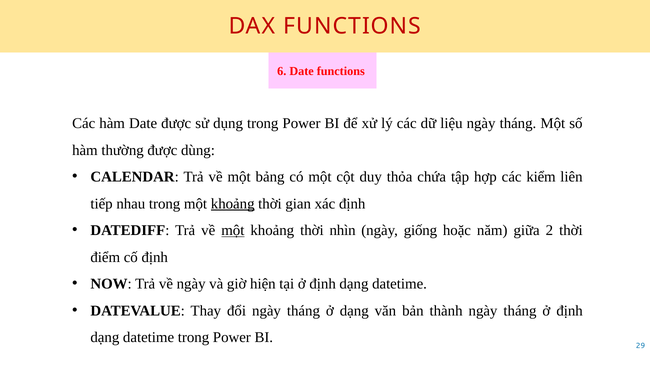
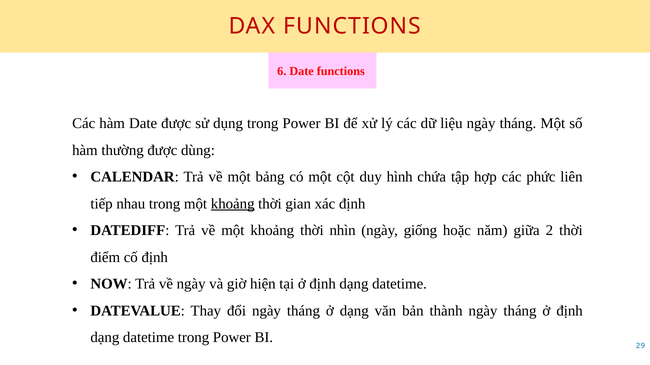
thỏa: thỏa -> hình (400, 177)
kiểm: kiểm -> phức (541, 177)
một underline: present -> none (233, 231)
